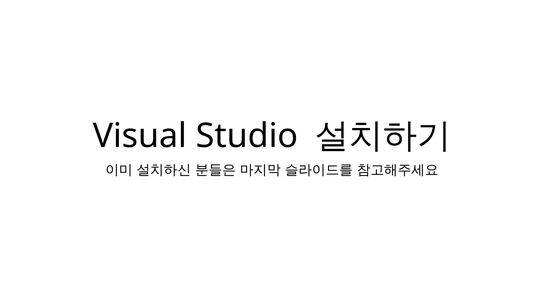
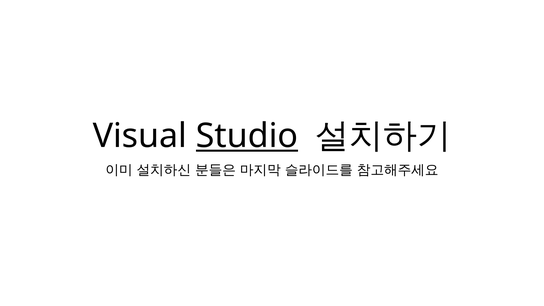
Studio underline: none -> present (247, 136)
